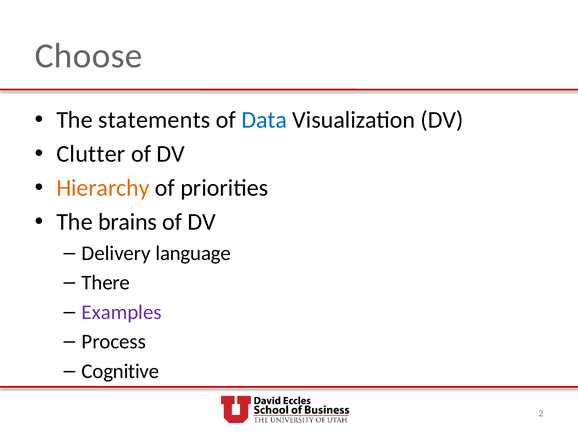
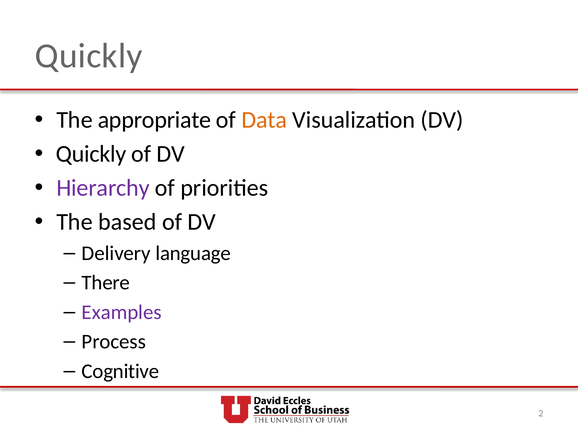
Choose: Choose -> Quickly (89, 56)
statements: statements -> appropriate (154, 120)
Data colour: blue -> orange (264, 120)
Clutter: Clutter -> Quickly (91, 154)
Hierarchy colour: orange -> purple (103, 188)
brains: brains -> based (127, 222)
